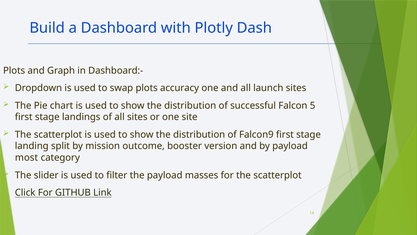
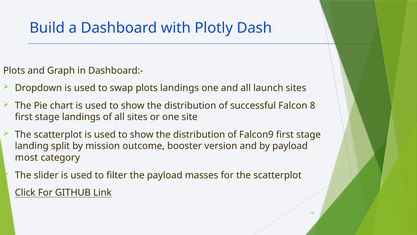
plots accuracy: accuracy -> landings (180, 88)
5: 5 -> 8 (313, 105)
